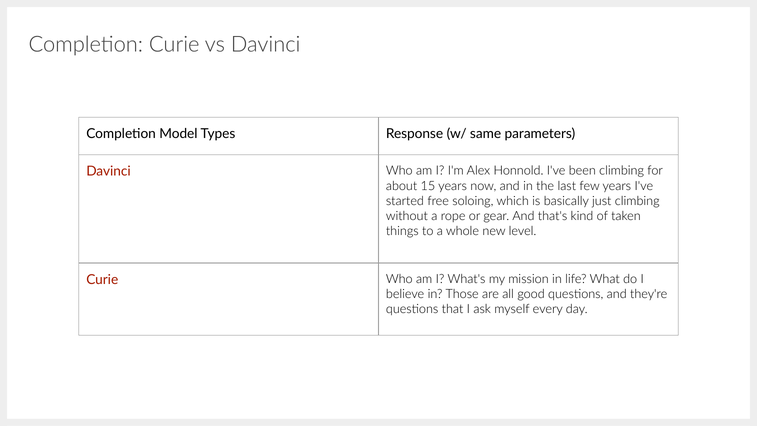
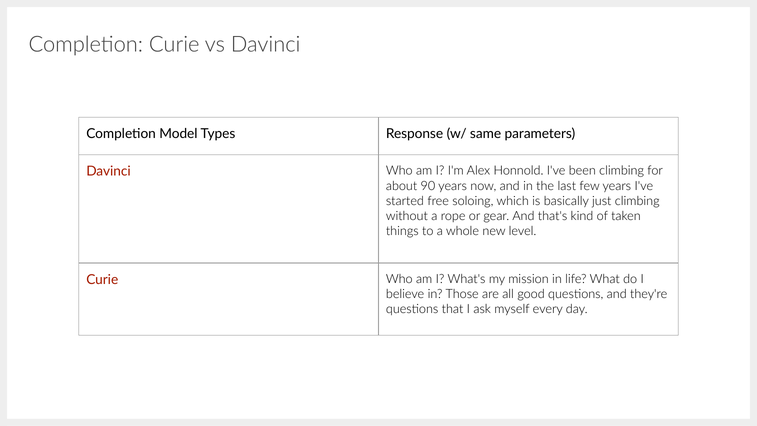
15: 15 -> 90 (428, 186)
